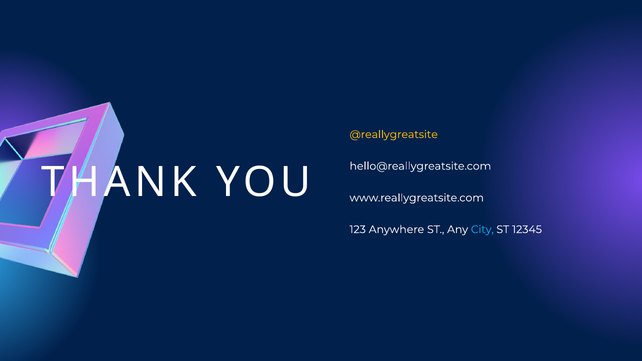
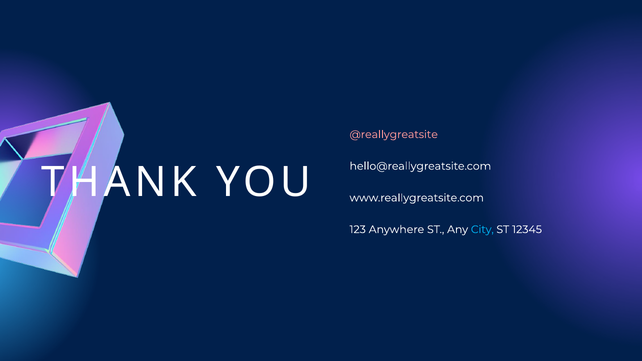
@reallygreatsite colour: yellow -> pink (394, 135)
